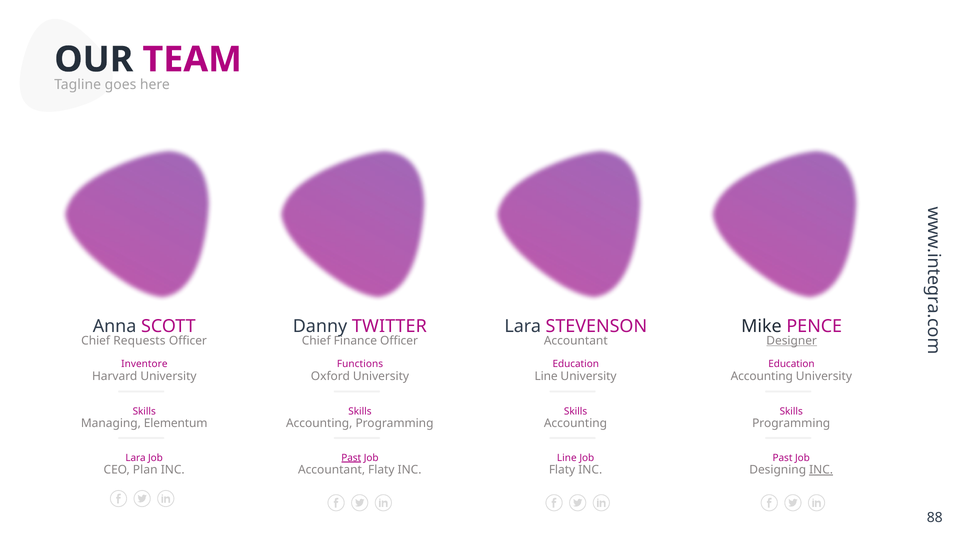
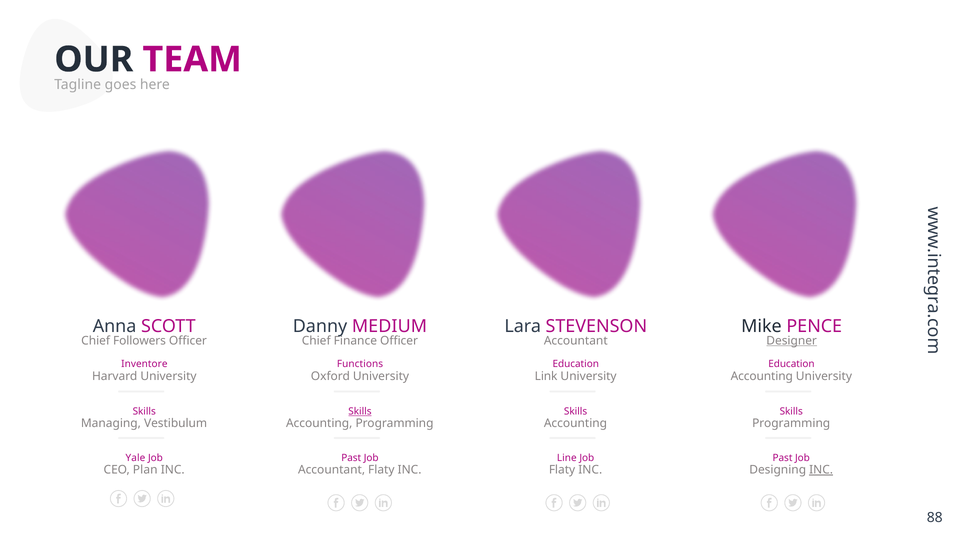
TWITTER: TWITTER -> MEDIUM (389, 327)
Requests: Requests -> Followers (140, 341)
Line: Line -> Link (546, 376)
Skills underline: none -> present (360, 412)
Elementum: Elementum -> Vestibulum (176, 424)
Lara: Lara -> Yale (135, 458)
Past underline: present -> none (351, 458)
